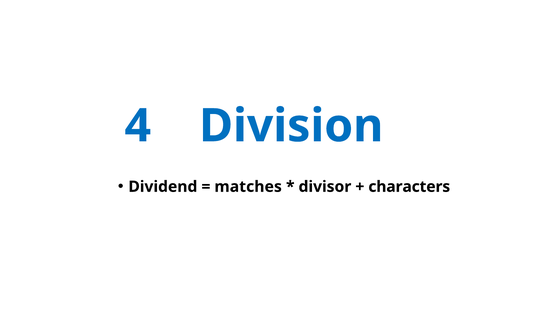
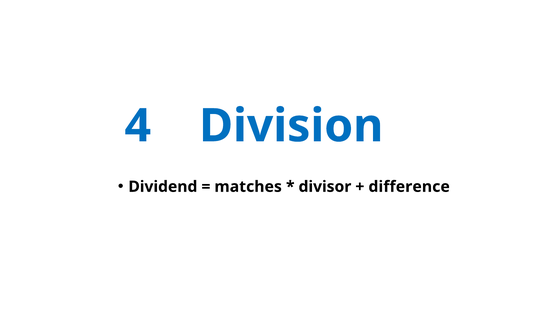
characters: characters -> difference (409, 187)
